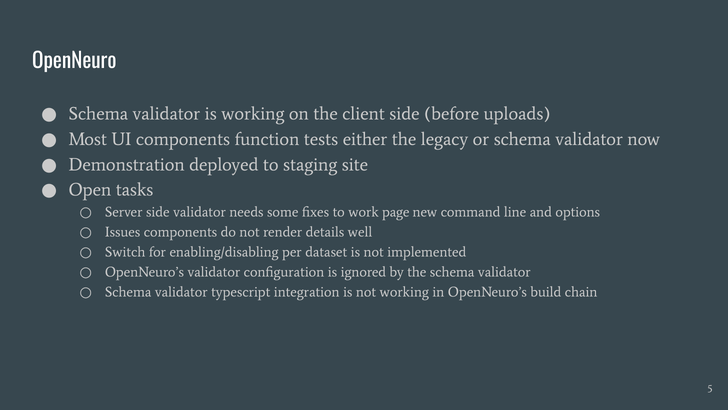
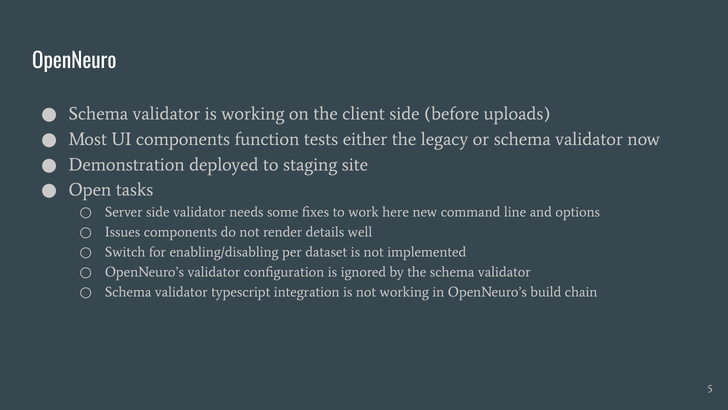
page: page -> here (396, 212)
